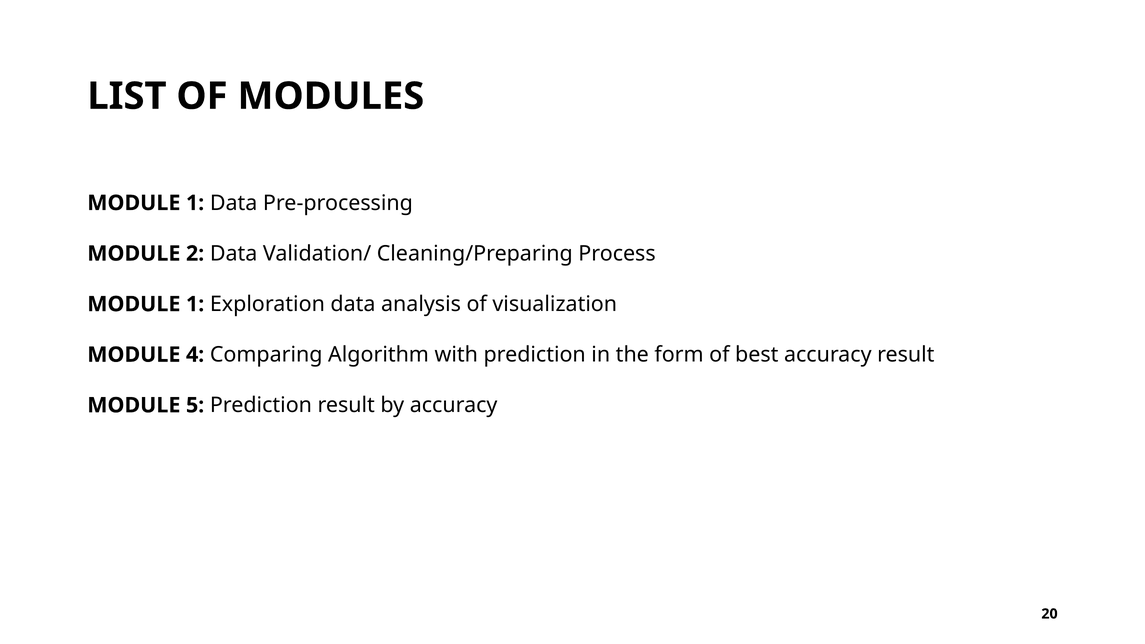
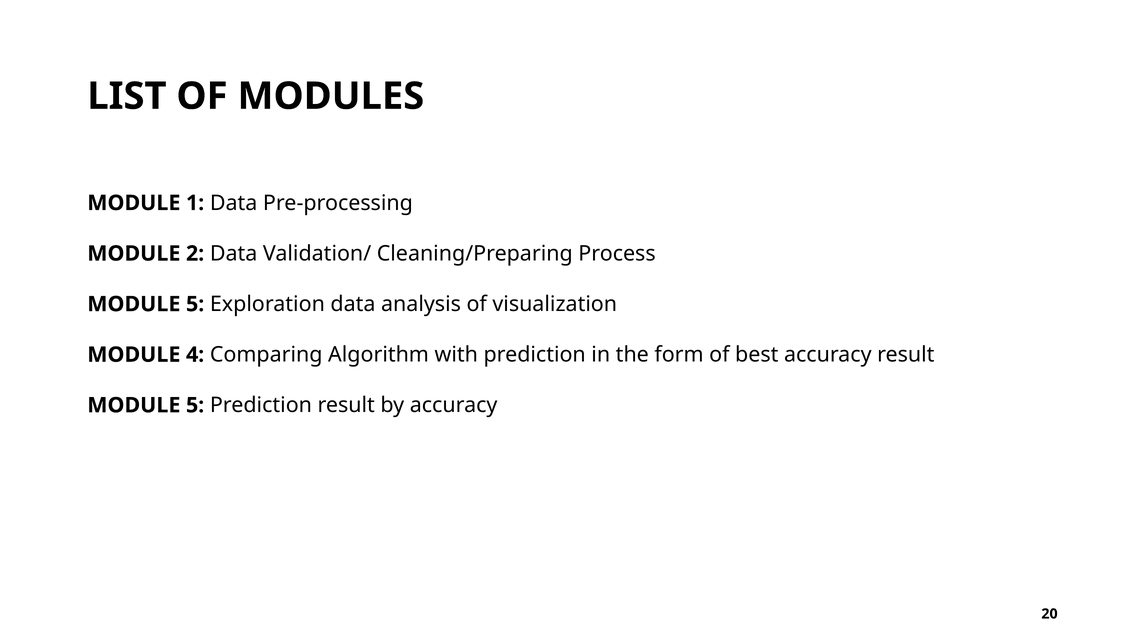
1: 1 -> 5 (195, 304)
